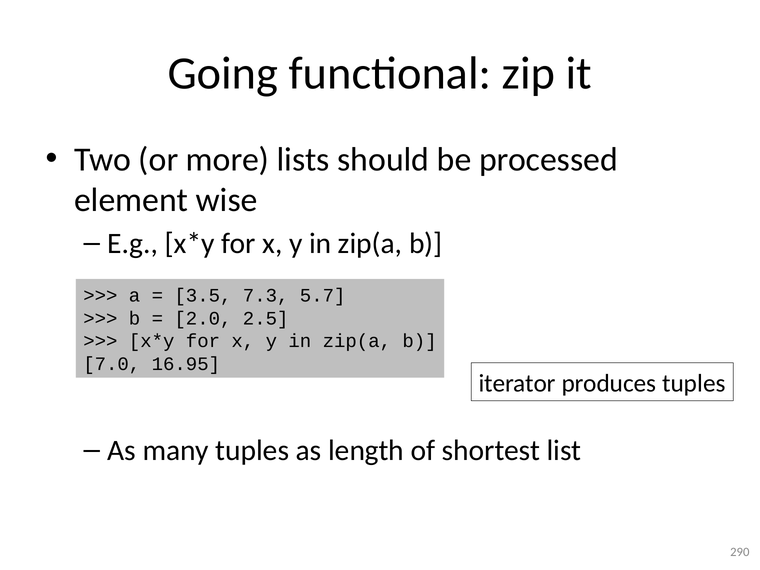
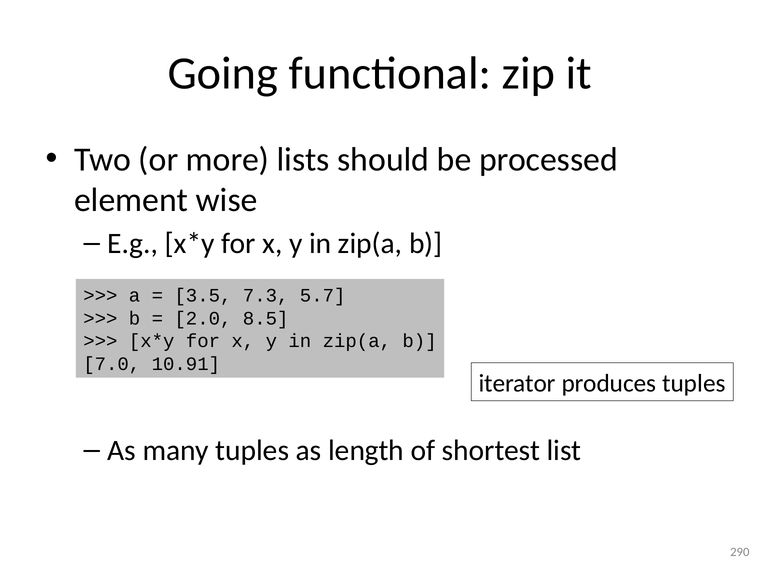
2.5: 2.5 -> 8.5 (266, 318)
16.95: 16.95 -> 10.91 (186, 364)
